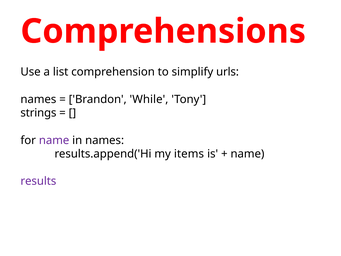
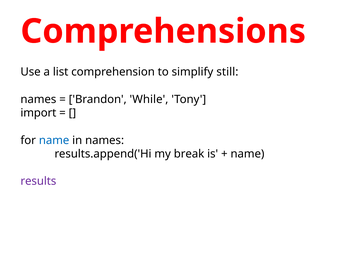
urls: urls -> still (227, 72)
strings: strings -> import (38, 113)
name colour: purple -> blue (54, 140)
items: items -> break (189, 154)
